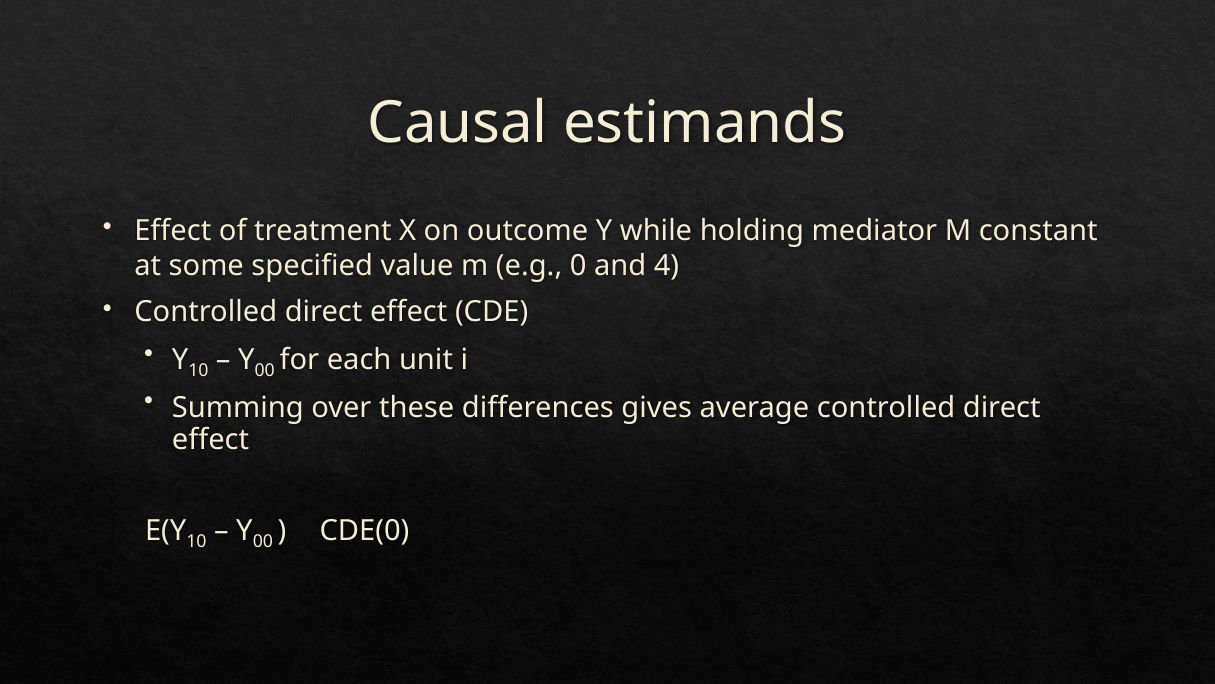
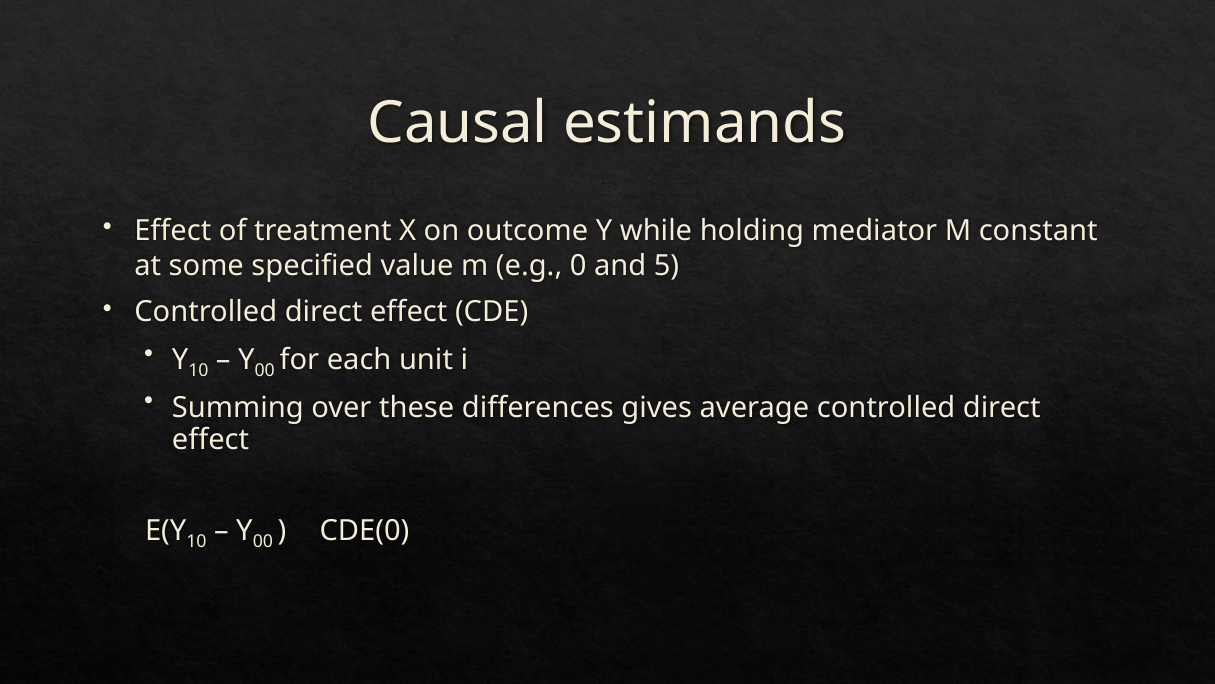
4: 4 -> 5 (667, 265)
